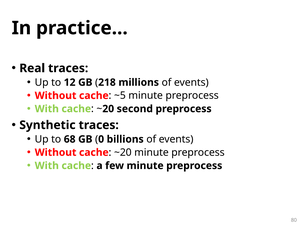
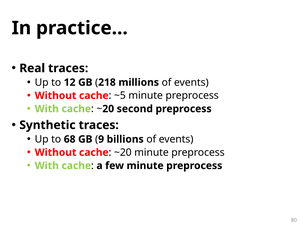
0: 0 -> 9 (101, 139)
